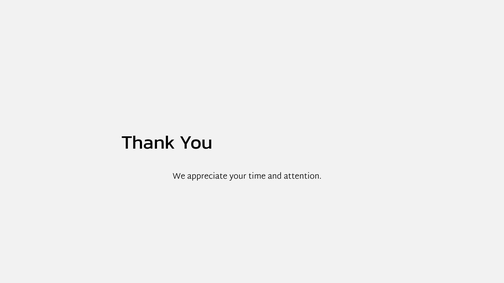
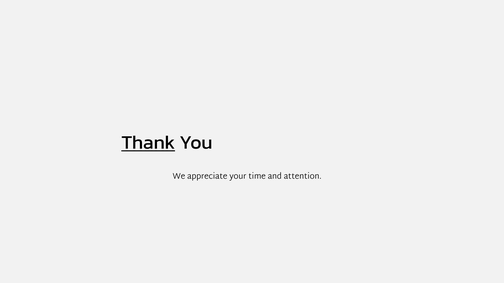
Thank underline: none -> present (148, 143)
